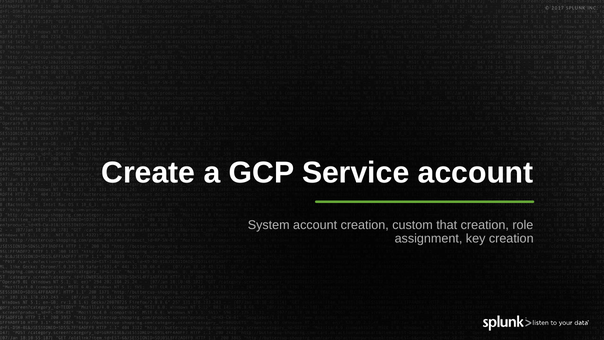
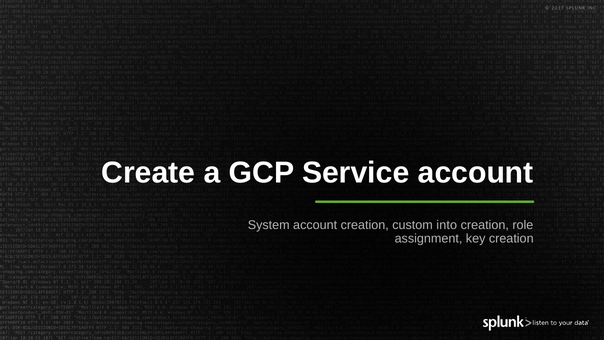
that: that -> into (447, 225)
